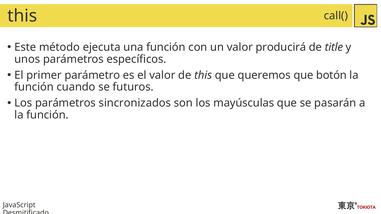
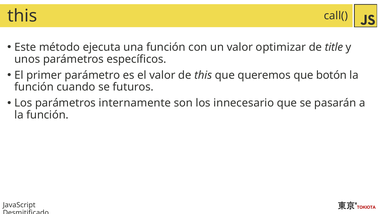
producirá: producirá -> optimizar (281, 47)
sincronizados: sincronizados -> internamente (135, 103)
mayúsculas: mayúsculas -> innecesario (244, 103)
